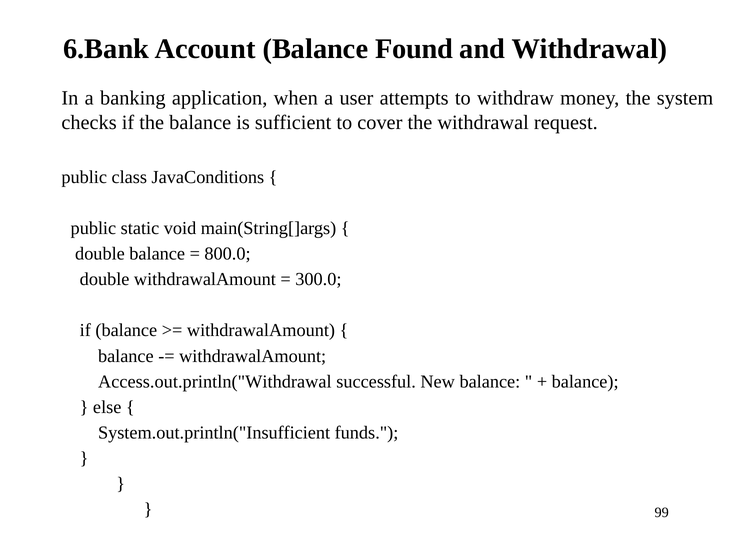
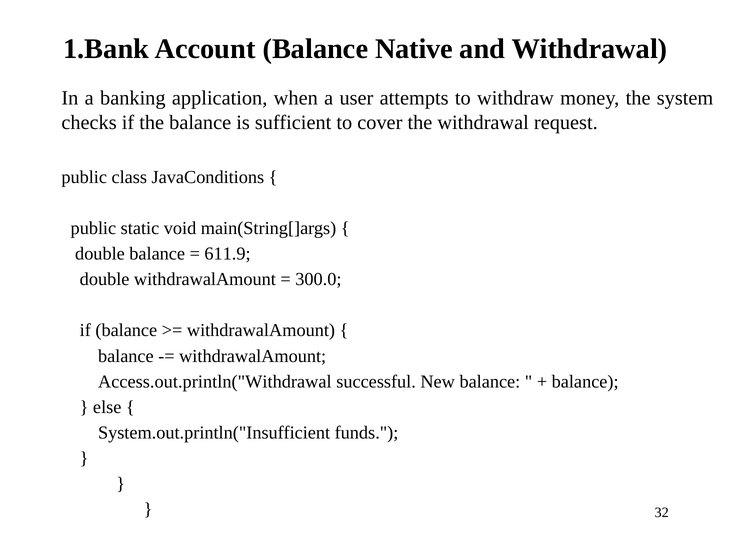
6.Bank: 6.Bank -> 1.Bank (106, 49)
Found: Found -> Native (414, 49)
800.0: 800.0 -> 611.9 (228, 254)
99: 99 -> 32 (662, 513)
